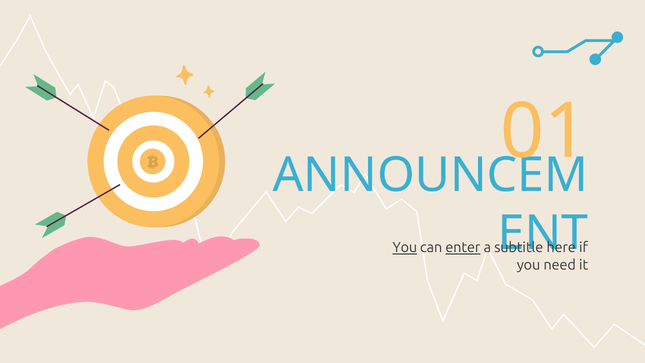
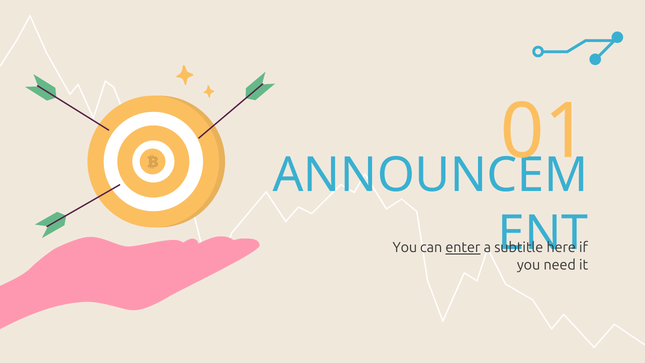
You underline: present -> none (405, 248)
